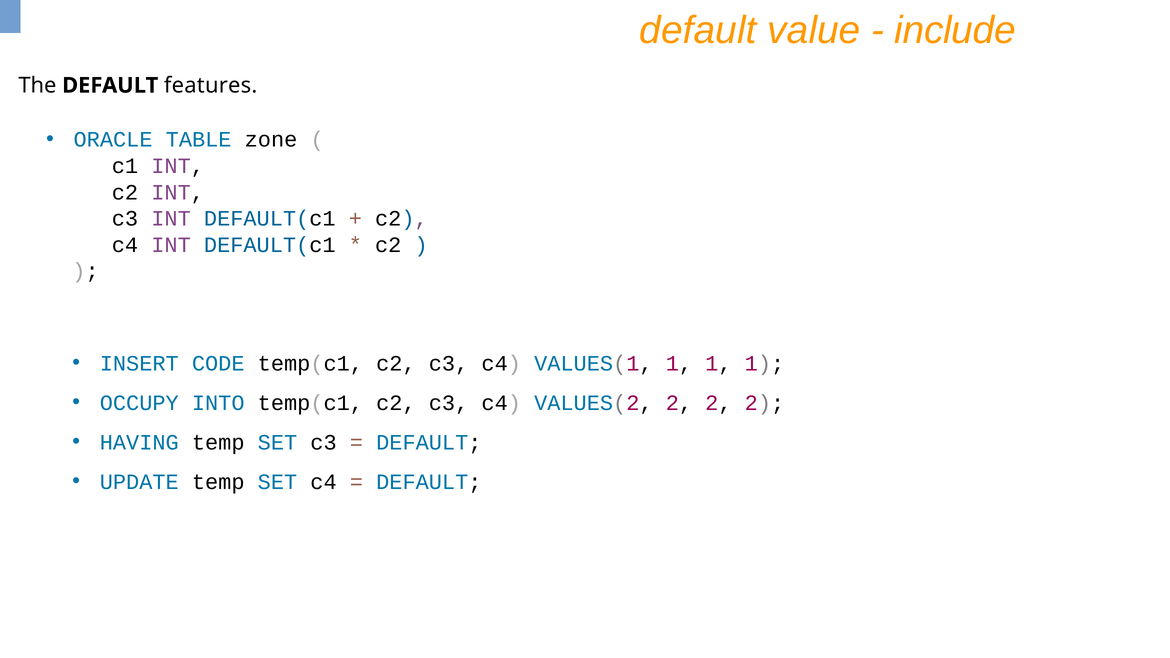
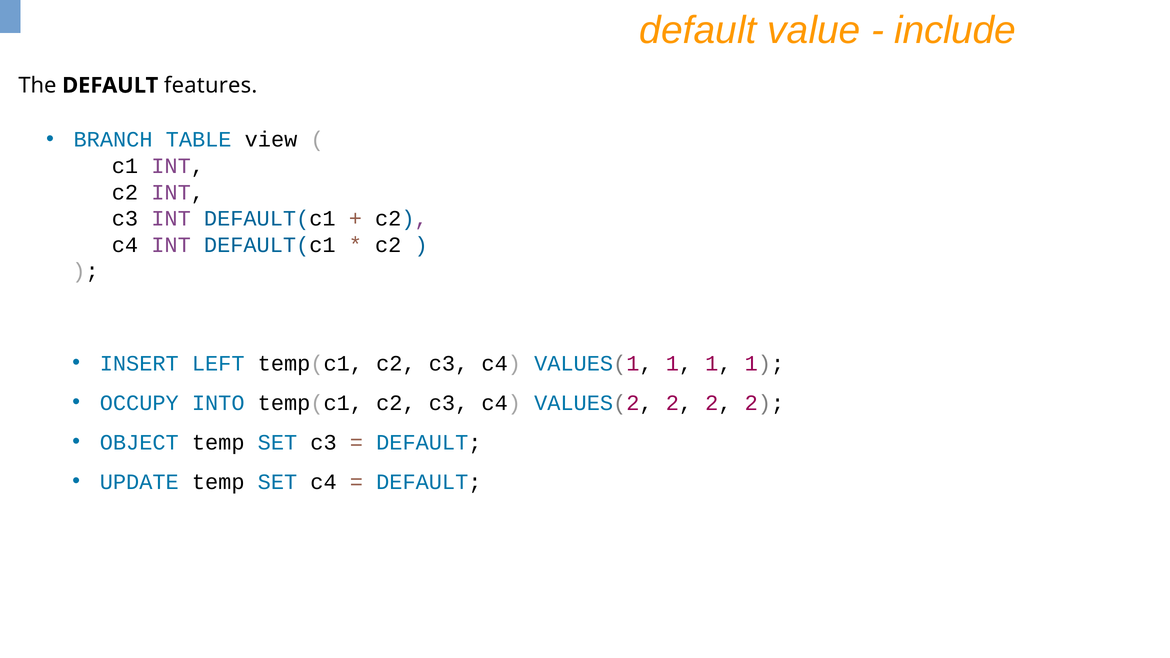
ORACLE: ORACLE -> BRANCH (113, 140)
zone: zone -> view (271, 140)
CODE: CODE -> LEFT (218, 363)
HAVING: HAVING -> OBJECT (139, 442)
